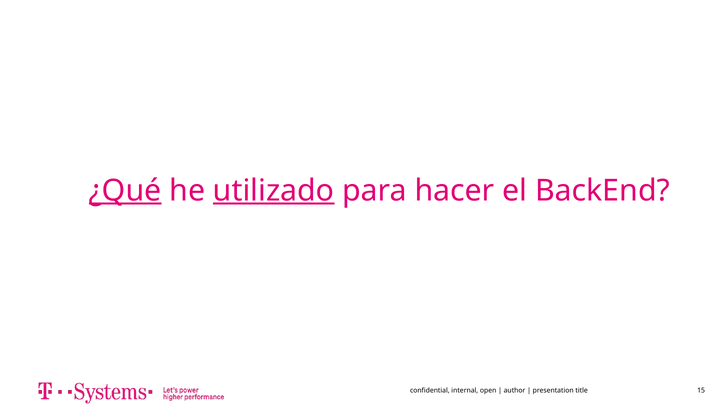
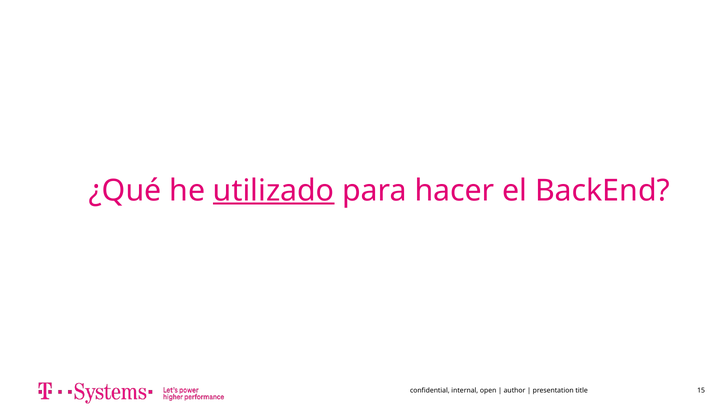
¿Qué underline: present -> none (125, 191)
